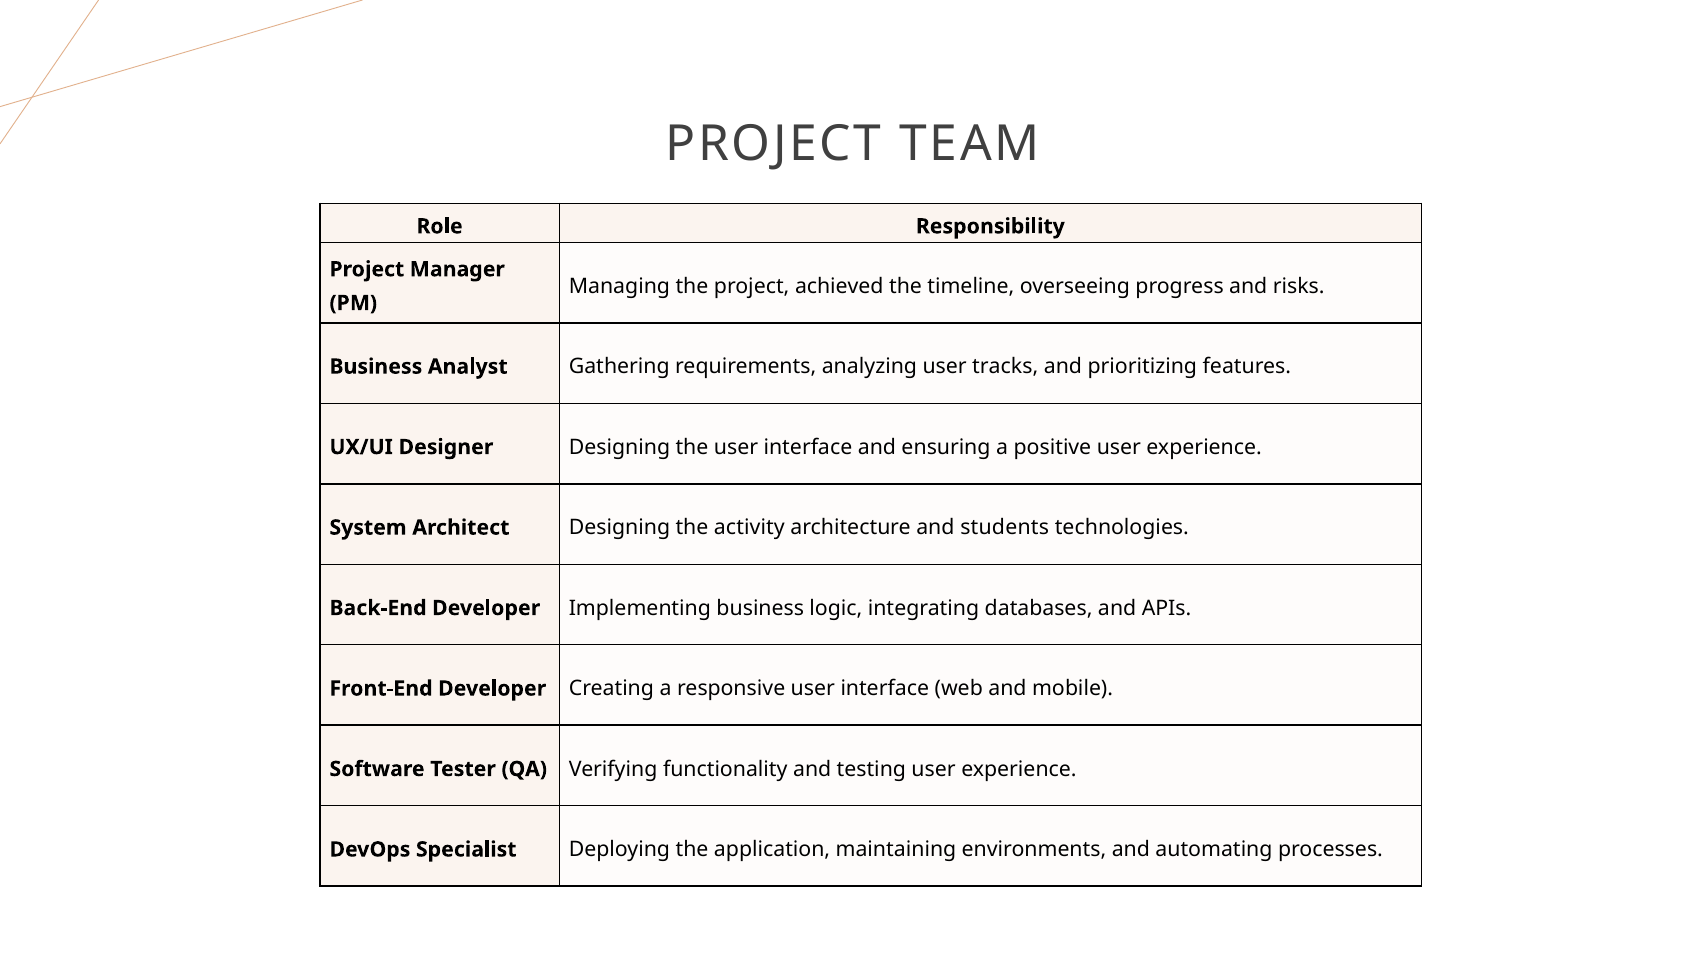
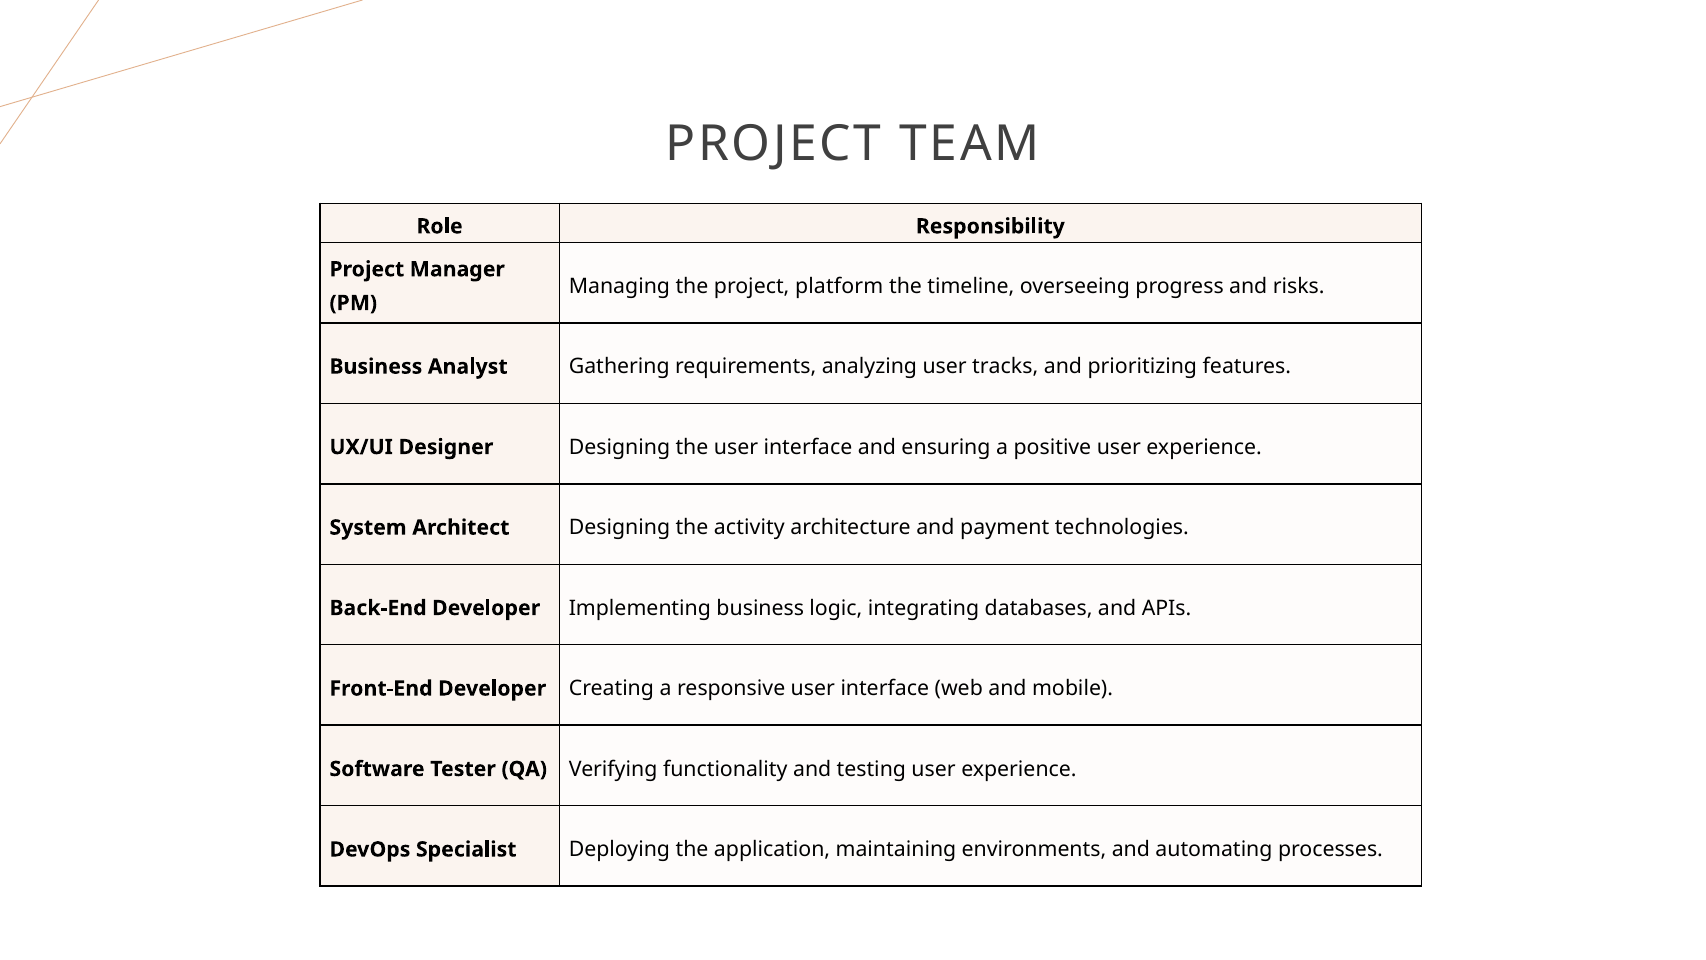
achieved: achieved -> platform (839, 286)
students: students -> payment (1005, 527)
